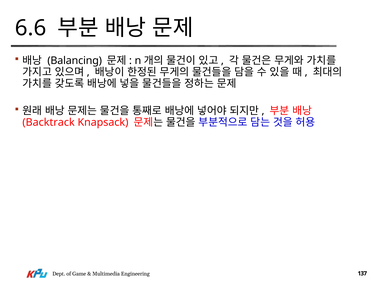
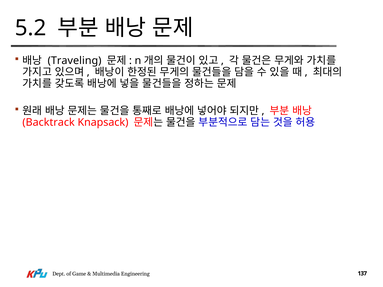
6.6: 6.6 -> 5.2 (31, 28)
Balancing: Balancing -> Traveling (75, 61)
